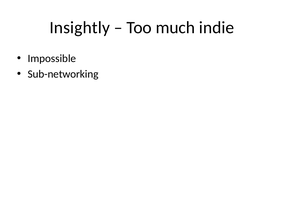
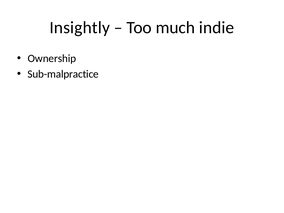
Impossible: Impossible -> Ownership (52, 59)
Sub-networking: Sub-networking -> Sub-malpractice (63, 74)
